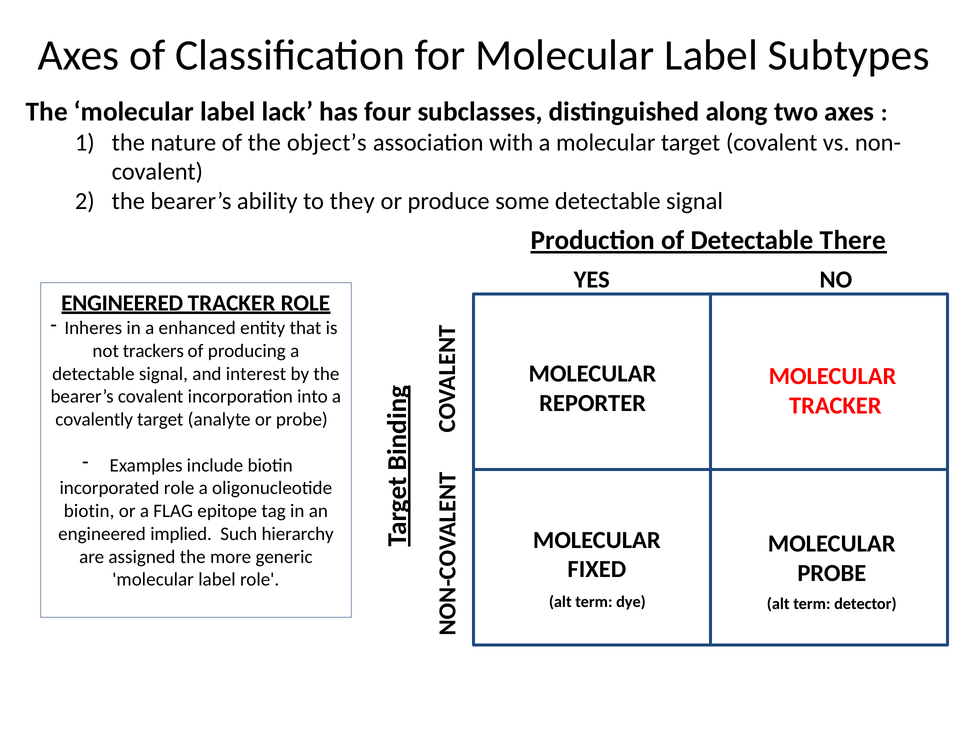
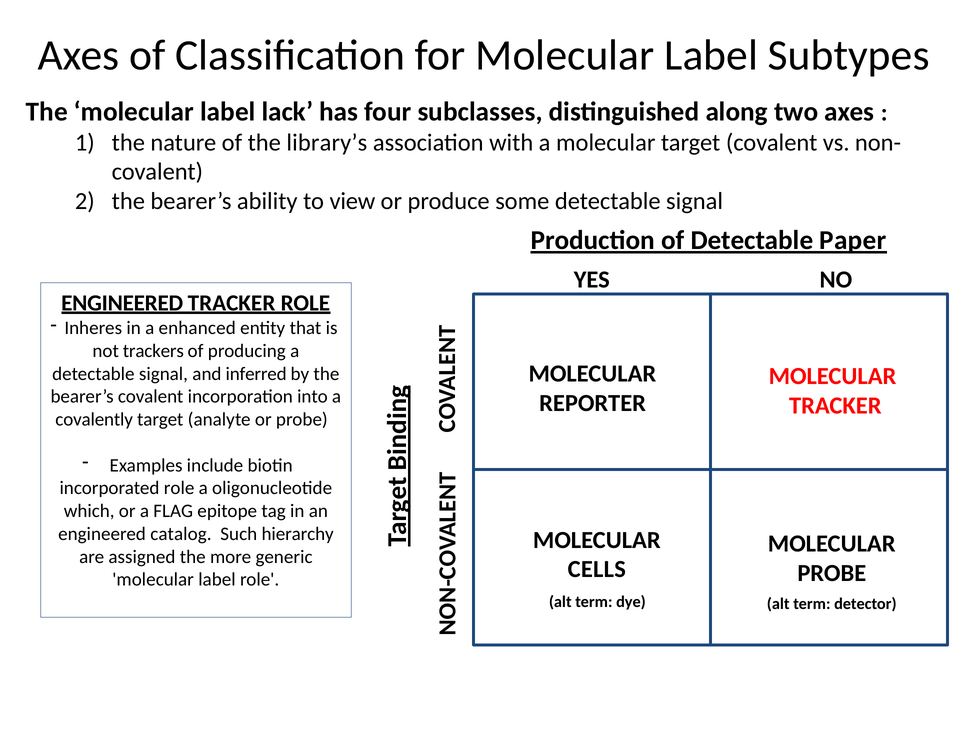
object’s: object’s -> library’s (327, 142)
they: they -> view (352, 201)
There: There -> Paper (853, 240)
interest: interest -> inferred (256, 374)
biotin: biotin -> which (89, 511)
implied: implied -> catalog (181, 534)
FIXED: FIXED -> CELLS (597, 569)
